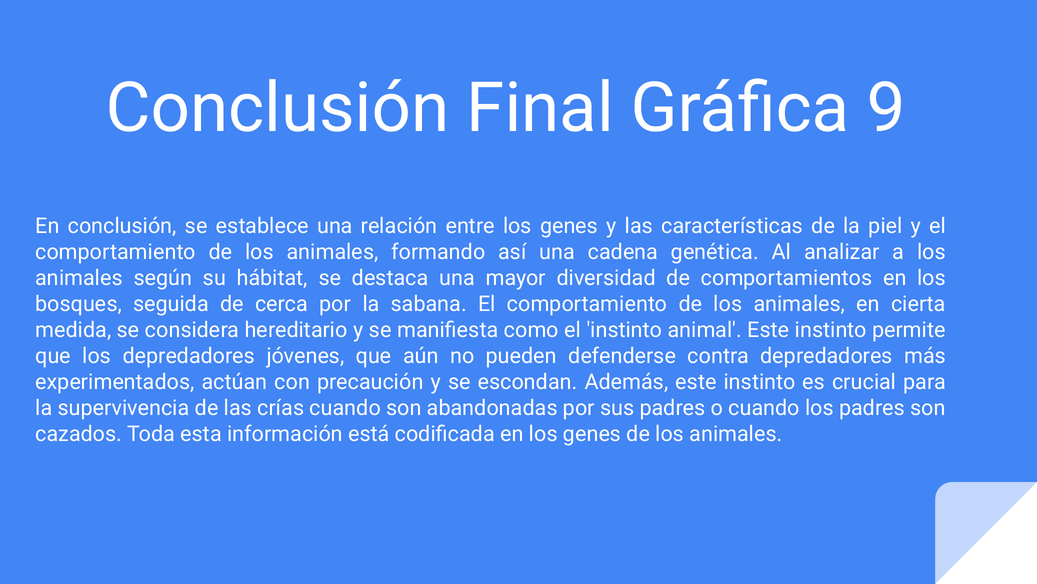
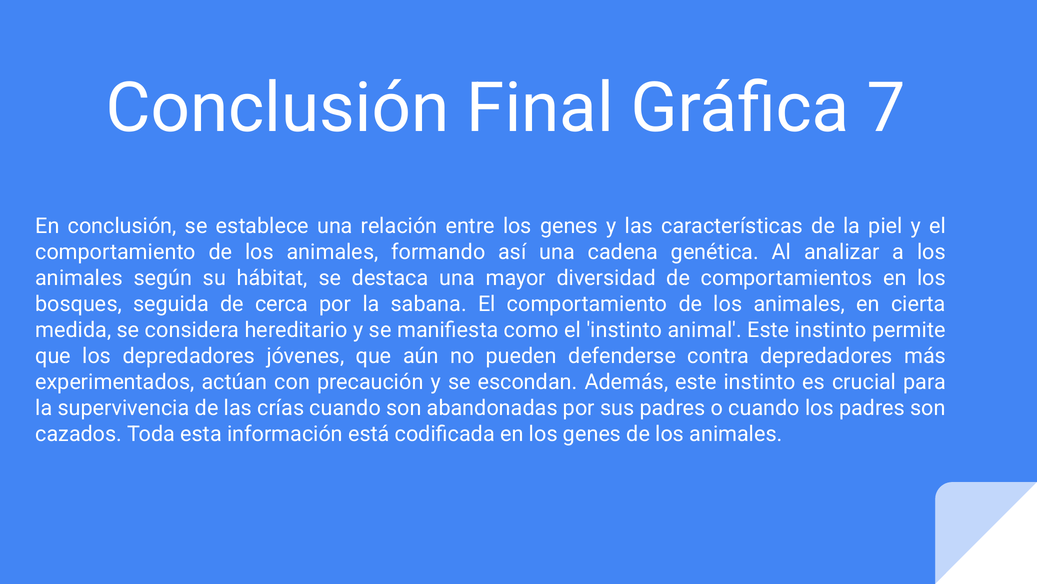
9: 9 -> 7 (886, 108)
